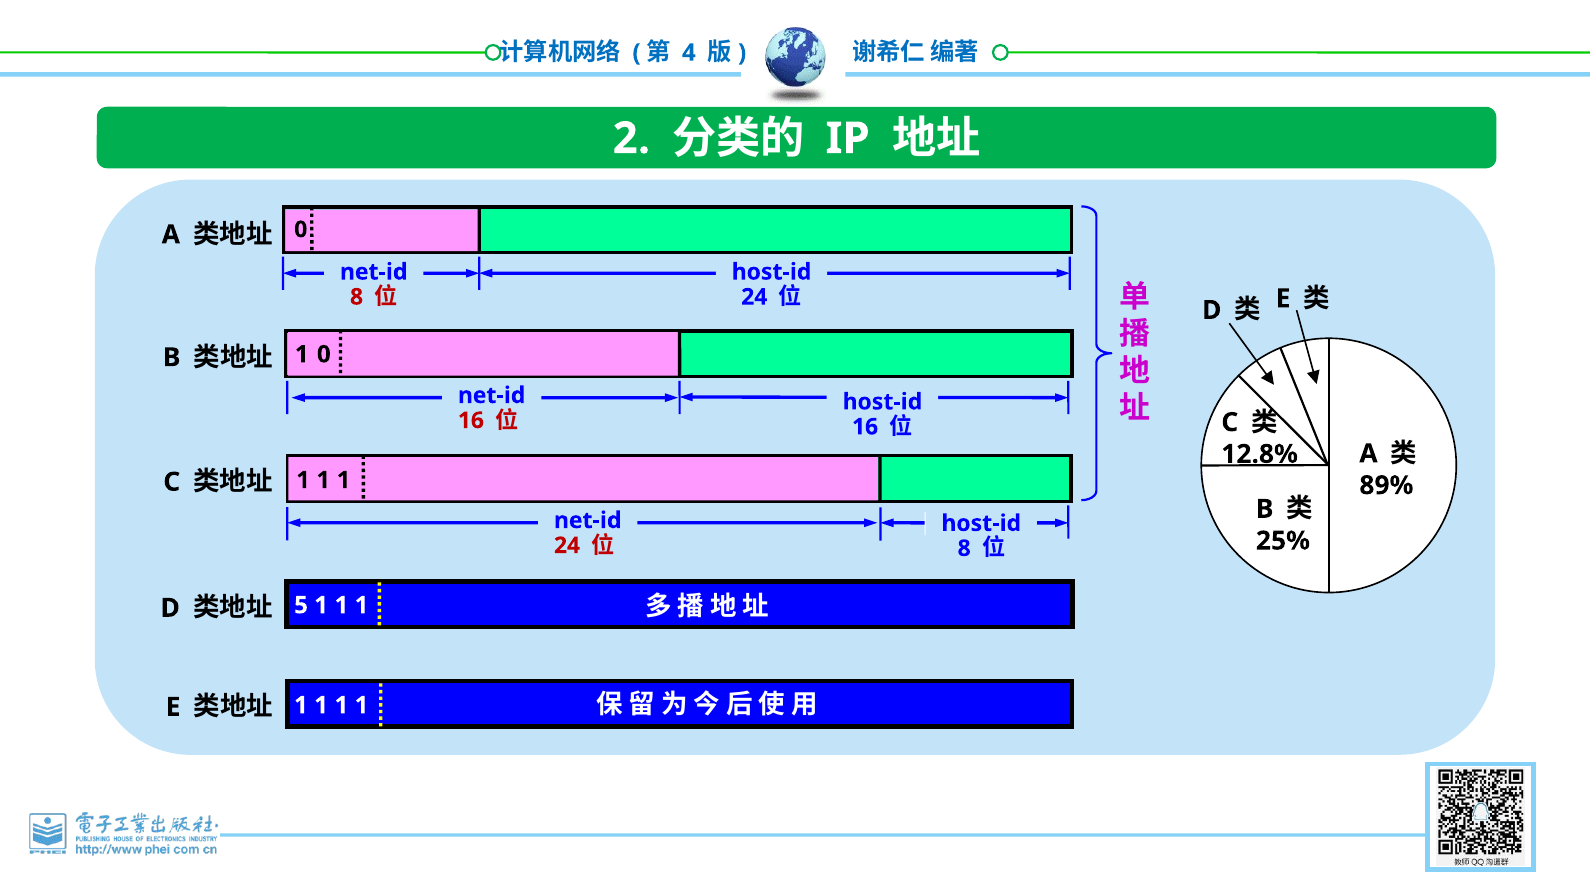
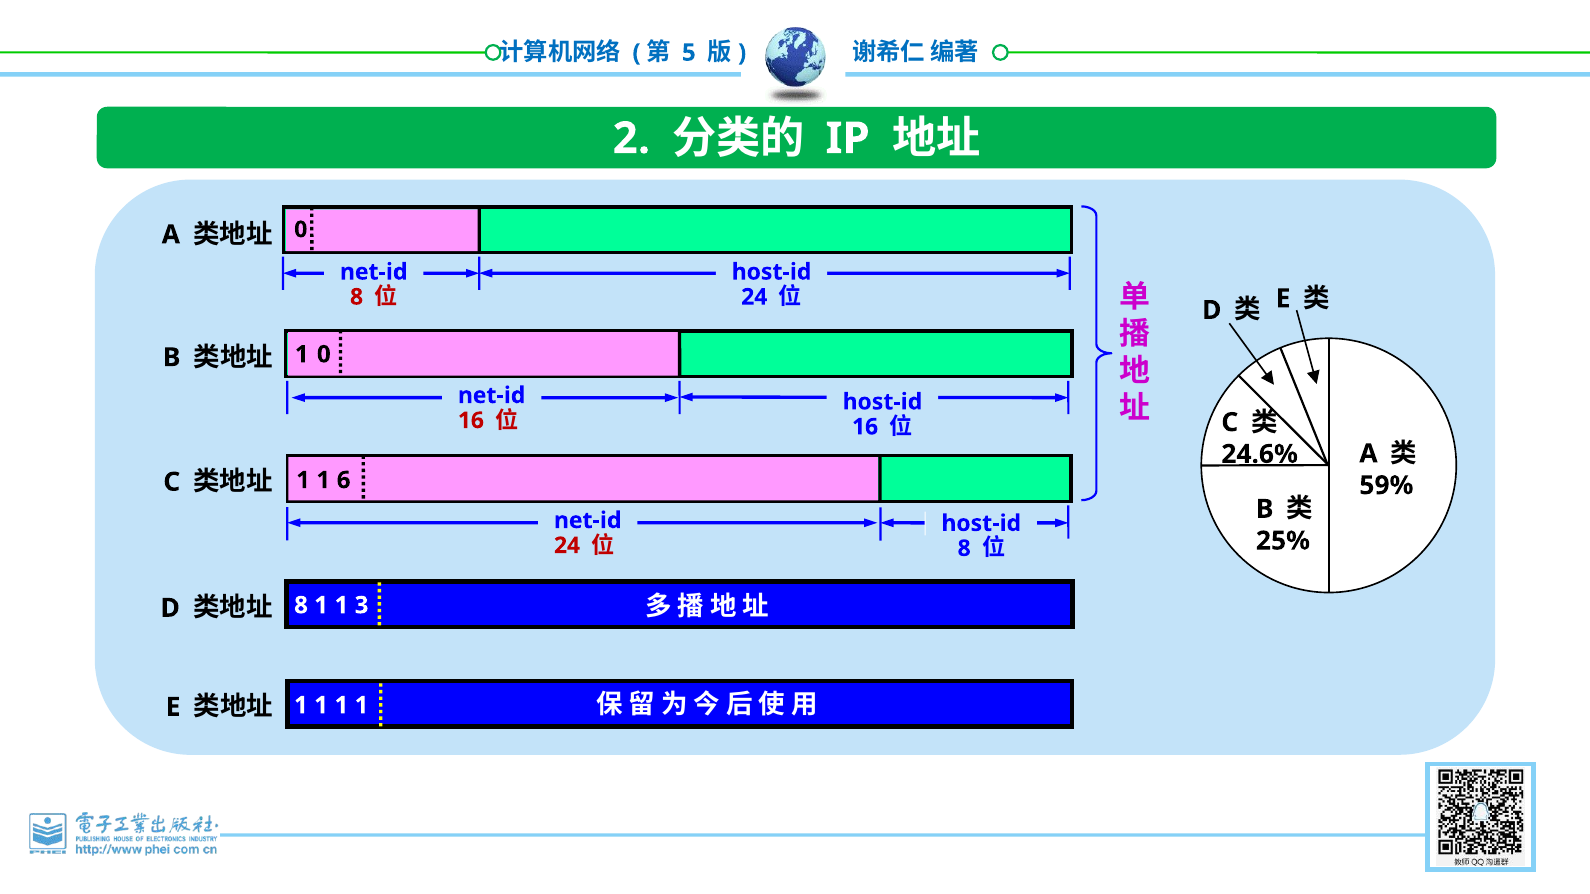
4: 4 -> 5 (689, 53)
12.8%: 12.8% -> 24.6% (1260, 454)
1: 1 -> 6 (344, 480)
89%: 89% -> 59% (1386, 486)
5: 5 -> 8 (301, 606)
1: 1 -> 3 (362, 606)
